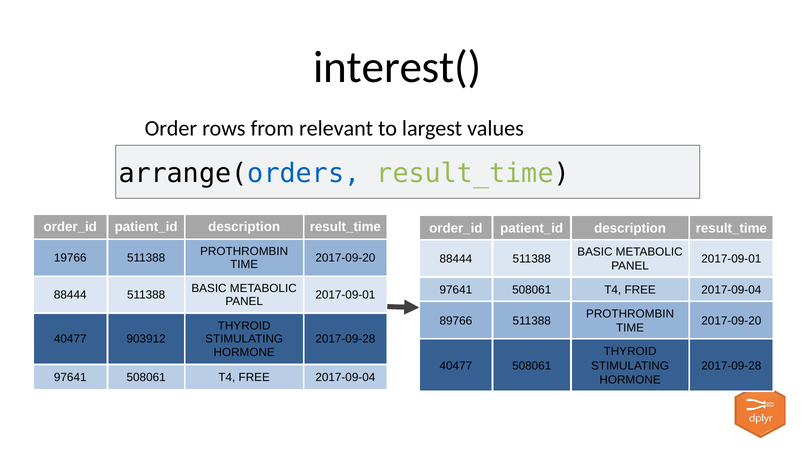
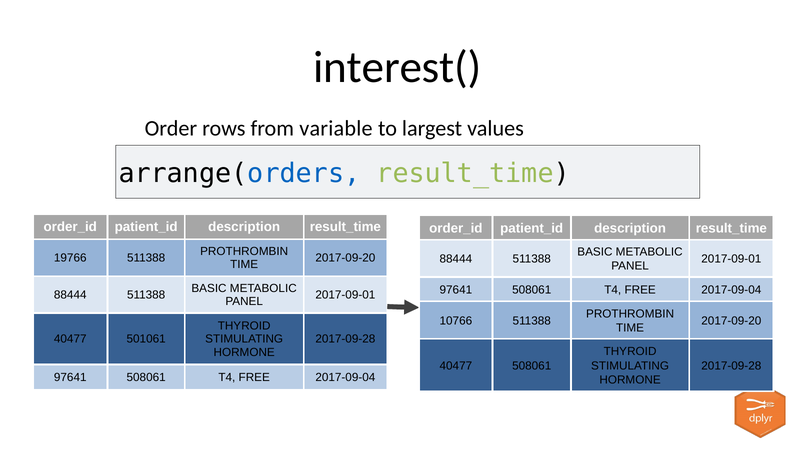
relevant: relevant -> variable (336, 128)
89766: 89766 -> 10766 (456, 321)
903912: 903912 -> 501061 (146, 339)
